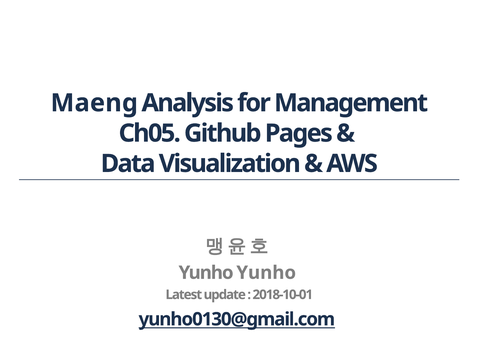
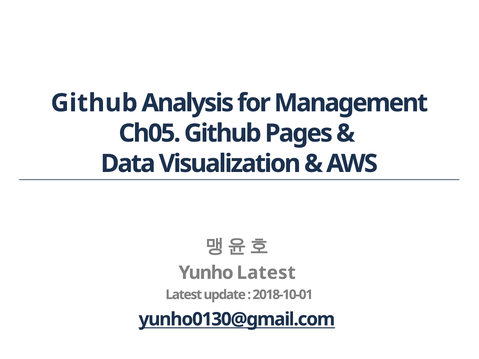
Maeng: Maeng -> Github (94, 103)
Yunho Yunho: Yunho -> Latest (266, 273)
